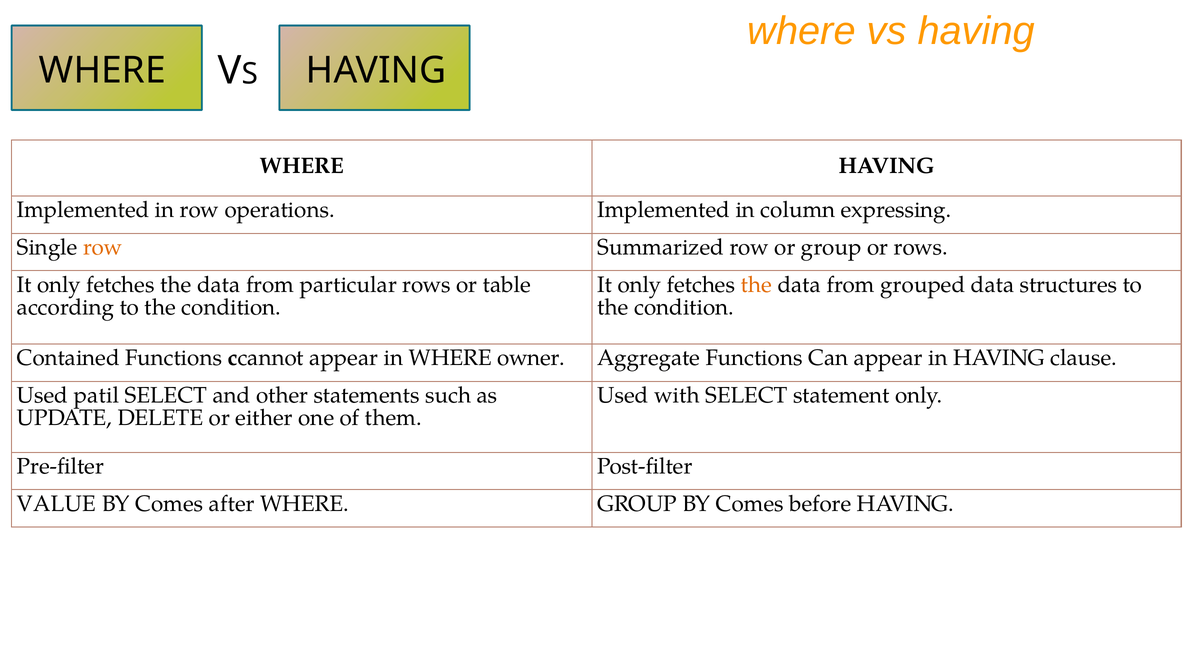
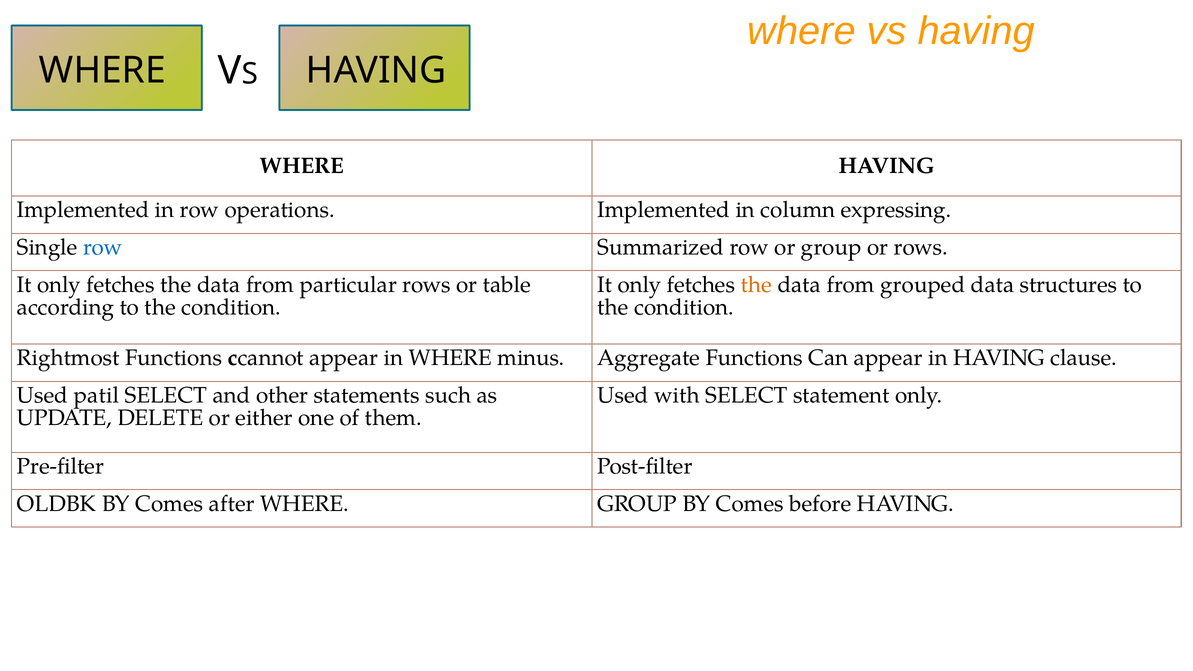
row colour: orange -> blue (103, 247)
Contained: Contained -> Rightmost (68, 358)
owner: owner -> minus (531, 358)
VALUE: VALUE -> OLDBK (57, 504)
